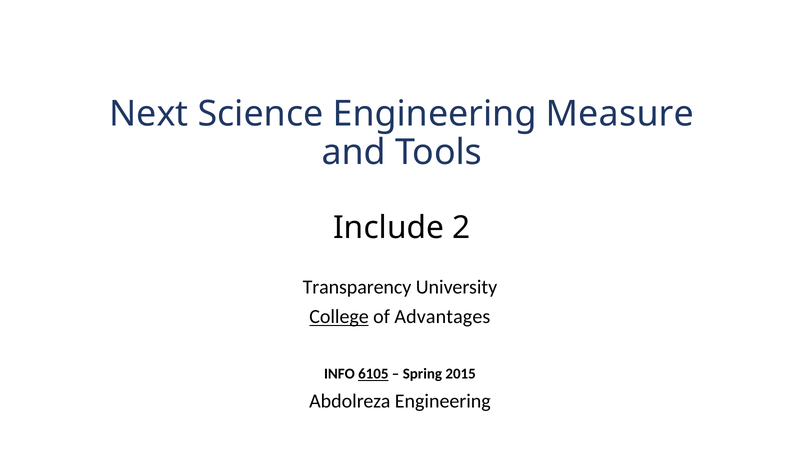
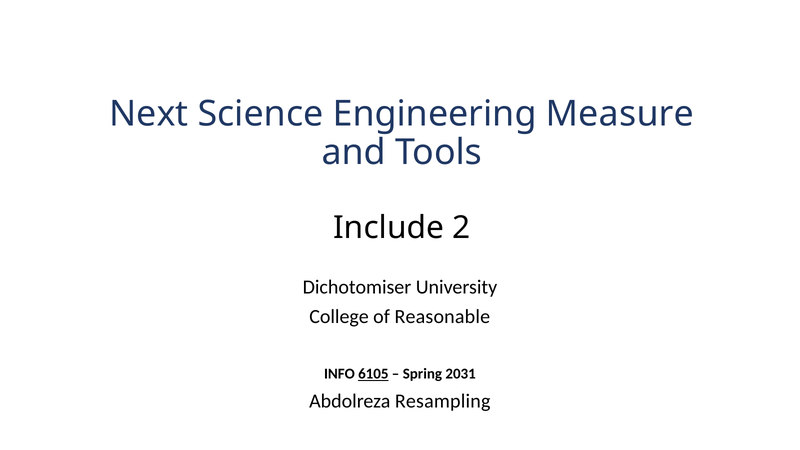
Transparency: Transparency -> Dichotomiser (357, 287)
College underline: present -> none (339, 317)
Advantages: Advantages -> Reasonable (442, 317)
2015: 2015 -> 2031 (461, 374)
Abdolreza Engineering: Engineering -> Resampling (443, 401)
